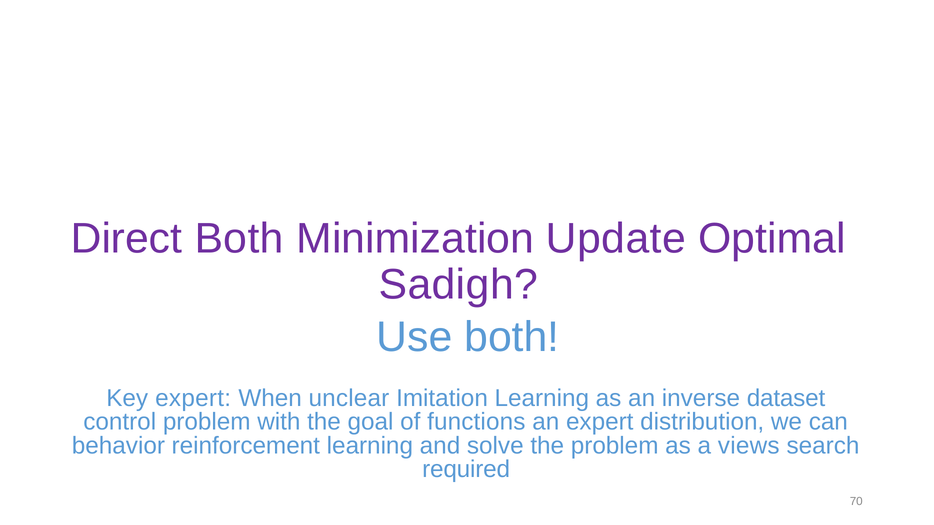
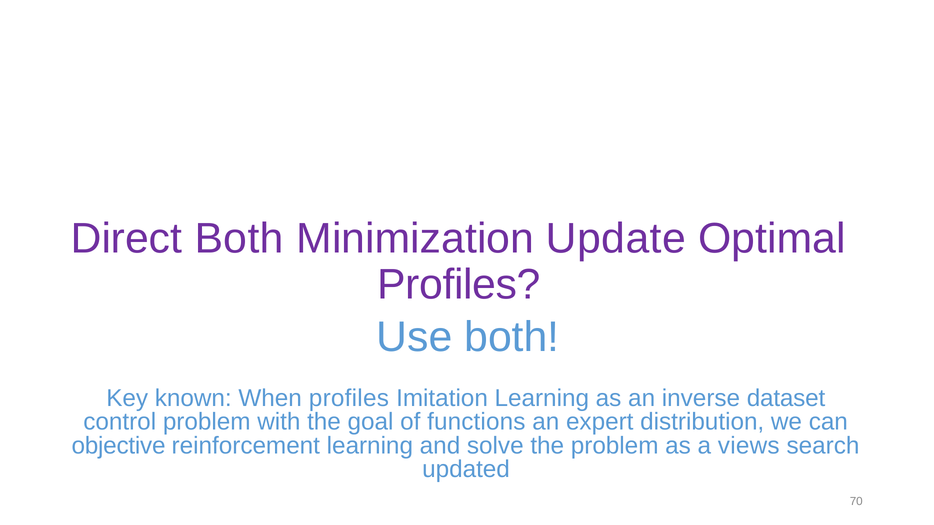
Sadigh: Sadigh -> Profiles (459, 285)
Key expert: expert -> known (193, 399)
When unclear: unclear -> profiles (349, 399)
behavior: behavior -> objective (119, 446)
required: required -> updated (466, 470)
